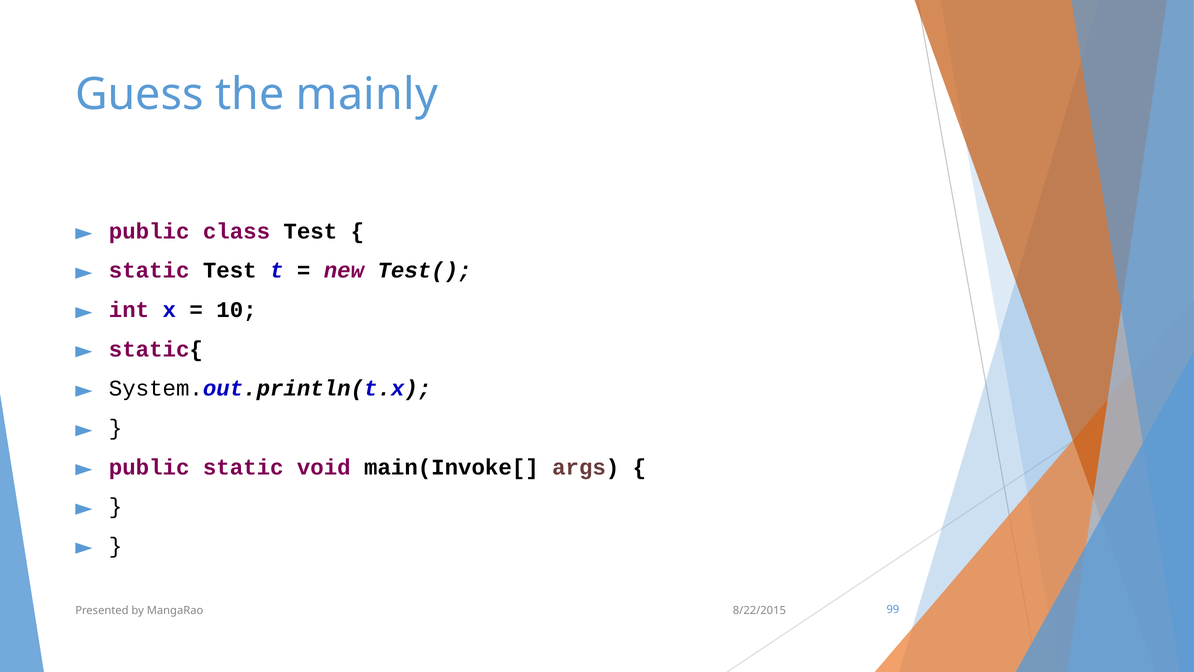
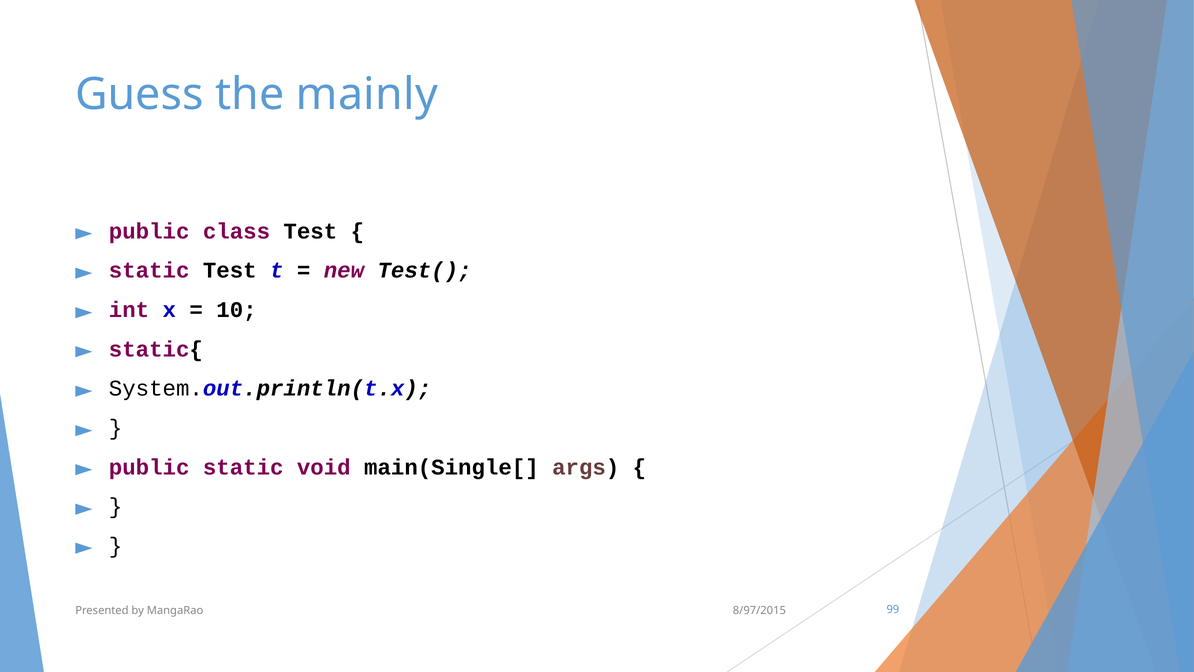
main(Invoke[: main(Invoke[ -> main(Single[ (451, 467)
8/22/2015: 8/22/2015 -> 8/97/2015 (759, 610)
